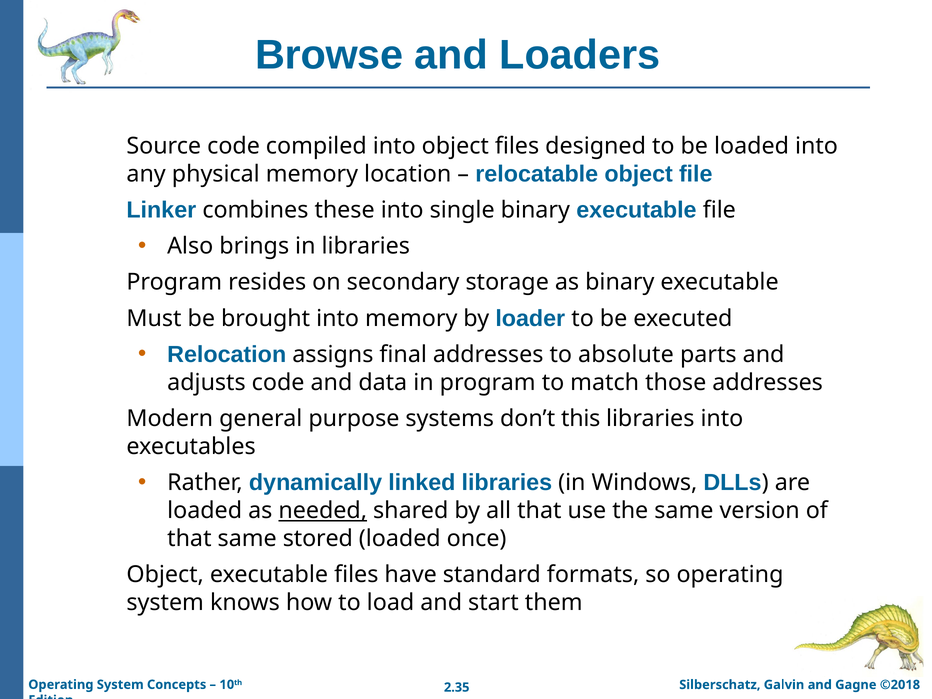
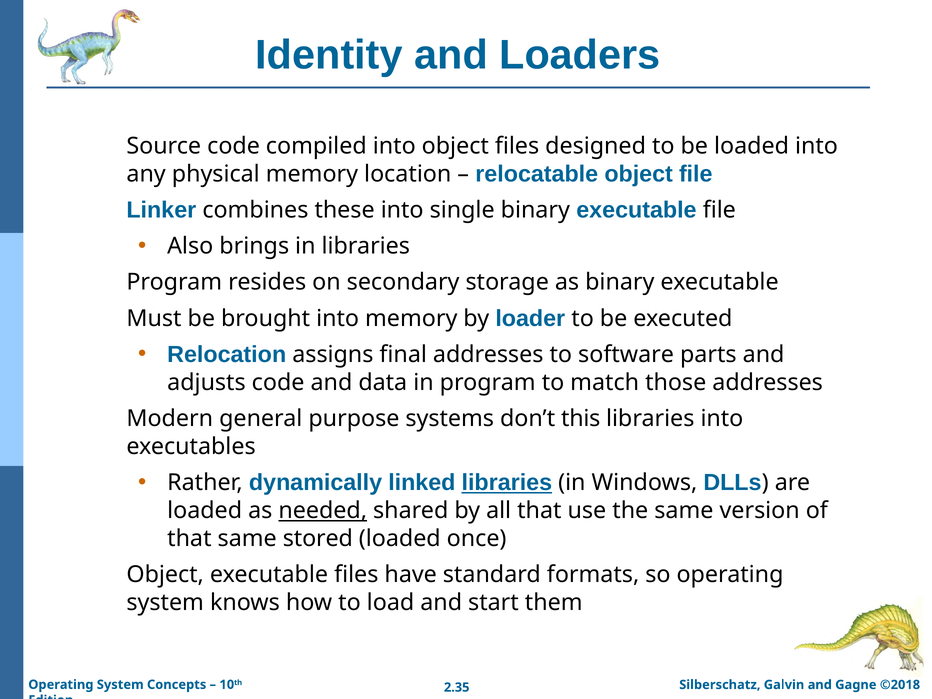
Browse: Browse -> Identity (329, 55)
absolute: absolute -> software (626, 354)
libraries underline: none -> present (507, 483)
